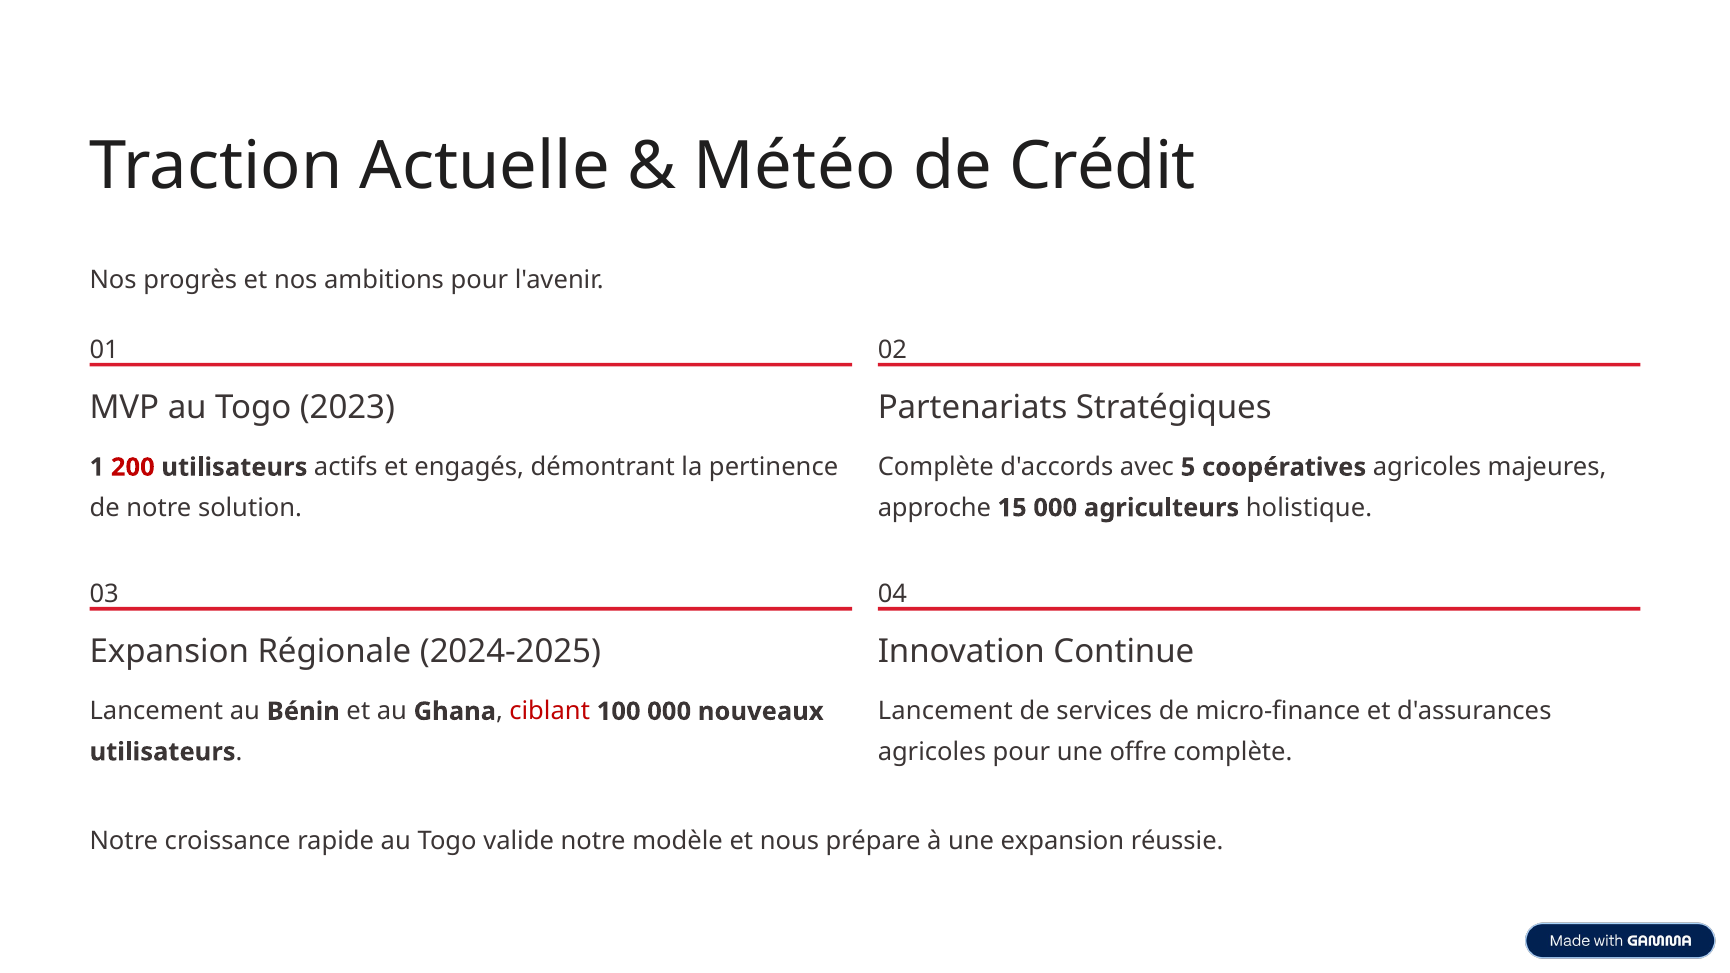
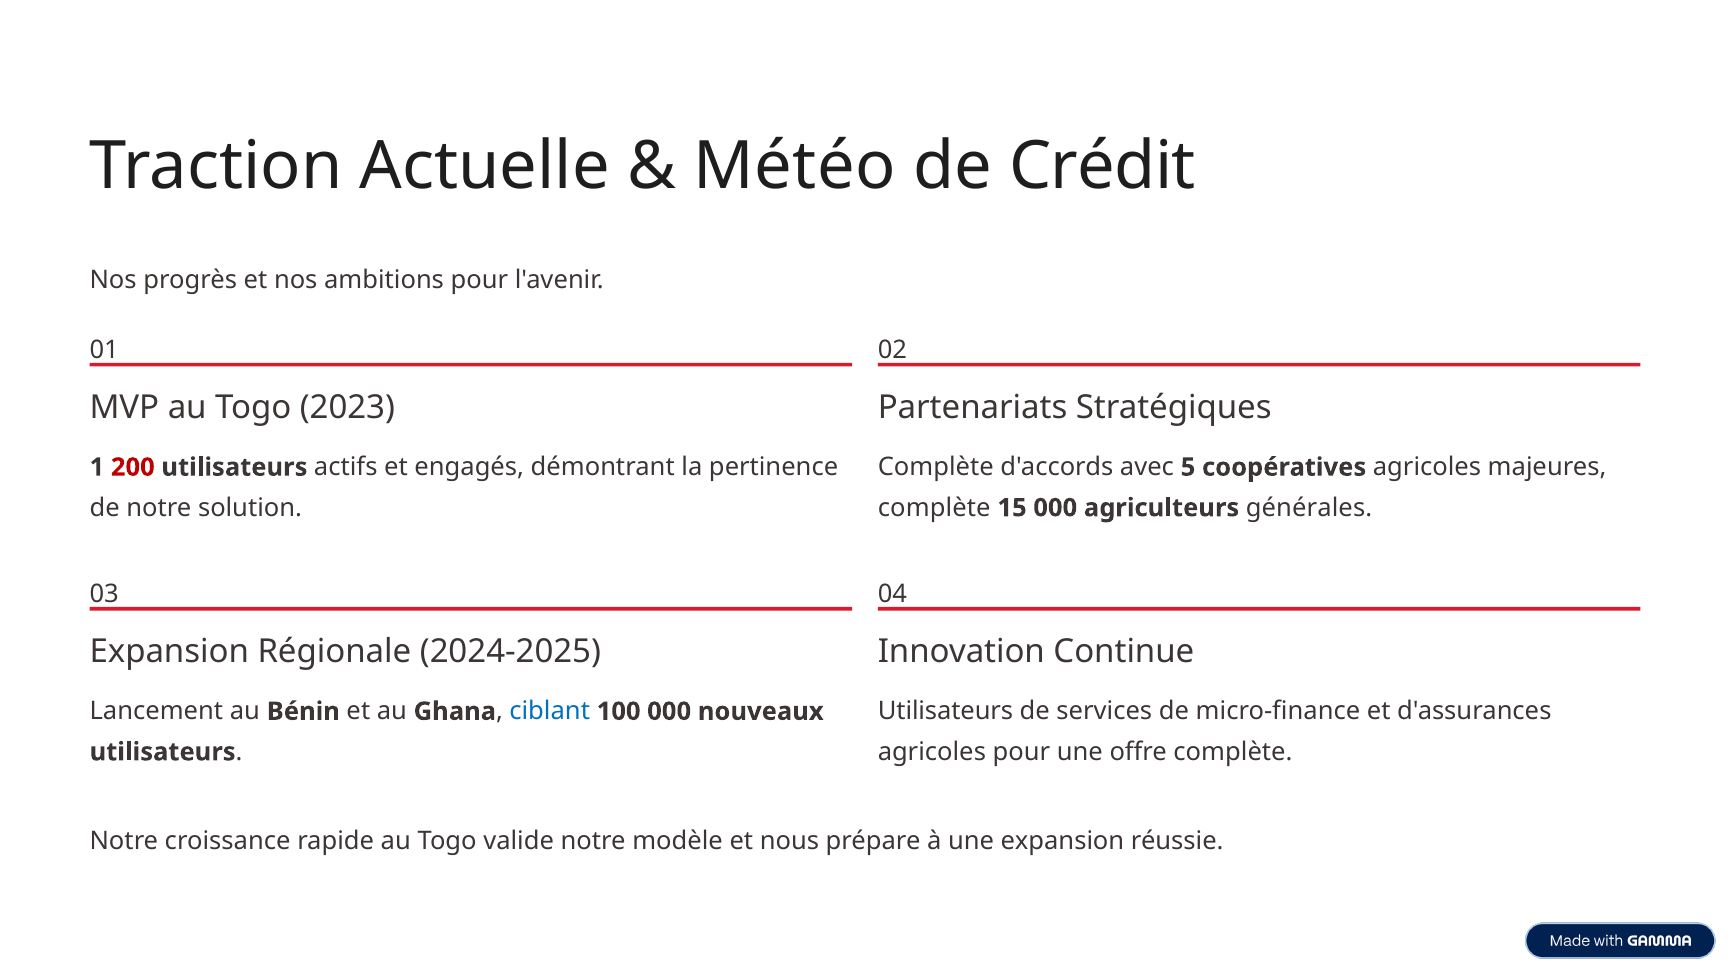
approche: approche -> complète (934, 508)
holistique: holistique -> générales (1309, 508)
ciblant colour: red -> blue (550, 711)
Lancement: Lancement -> Utilisateurs (945, 711)
